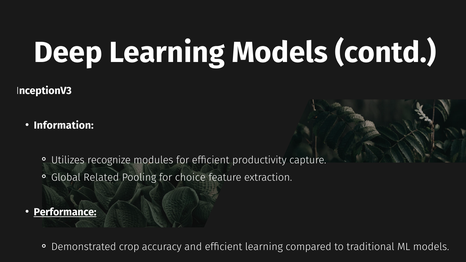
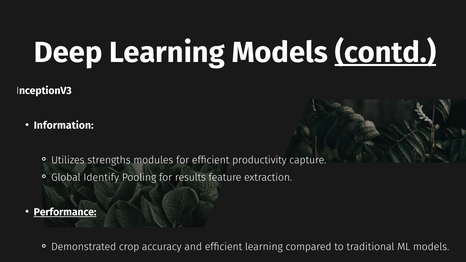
contd underline: none -> present (385, 52)
recognize: recognize -> strengths (109, 160)
Related: Related -> Identify (101, 178)
choice: choice -> results (190, 178)
